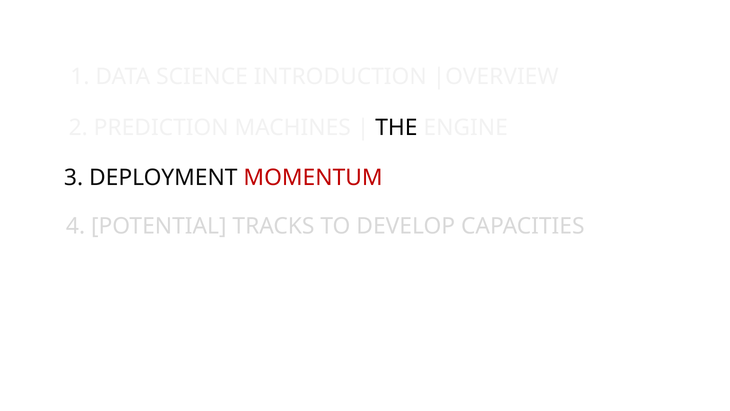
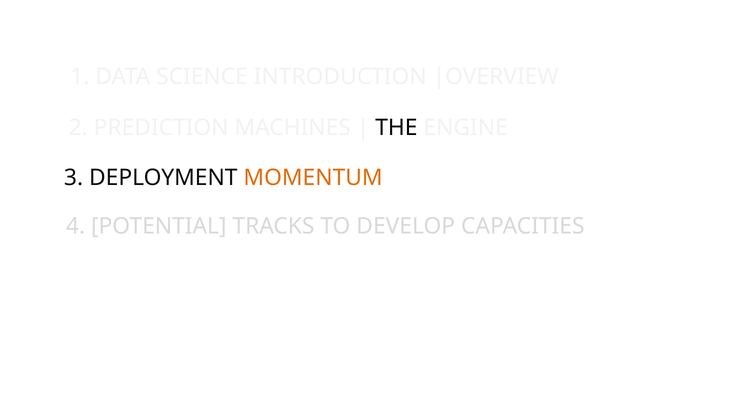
MOMENTUM colour: red -> orange (313, 178)
